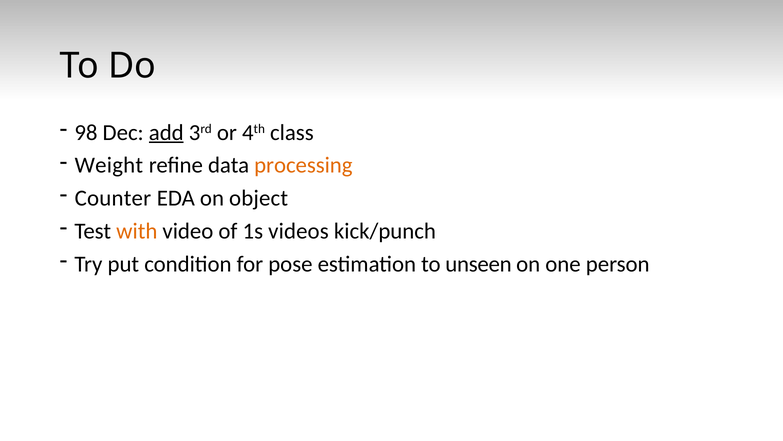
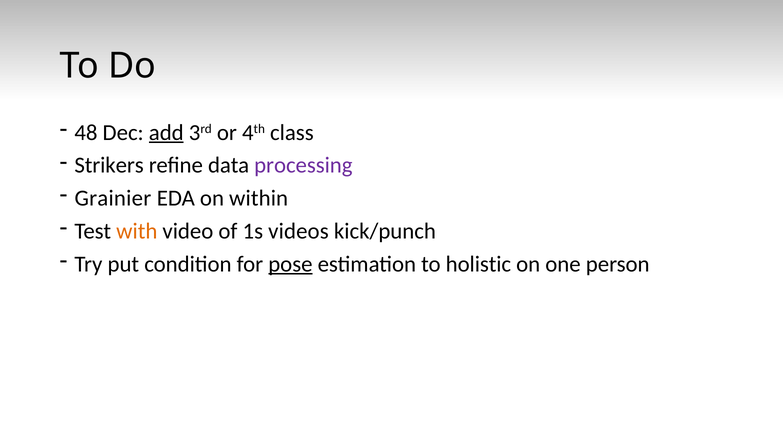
98: 98 -> 48 (86, 132)
Weight: Weight -> Strikers (109, 165)
processing colour: orange -> purple (303, 165)
Counter: Counter -> Grainier (113, 198)
object: object -> within (259, 198)
pose underline: none -> present (290, 264)
unseen: unseen -> holistic (478, 264)
